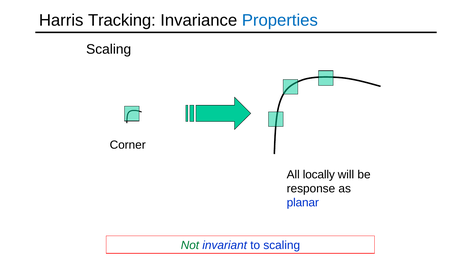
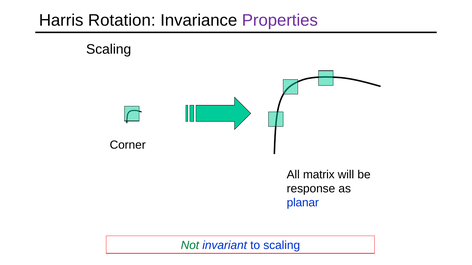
Tracking: Tracking -> Rotation (122, 20)
Properties colour: blue -> purple (280, 20)
locally: locally -> matrix (319, 175)
